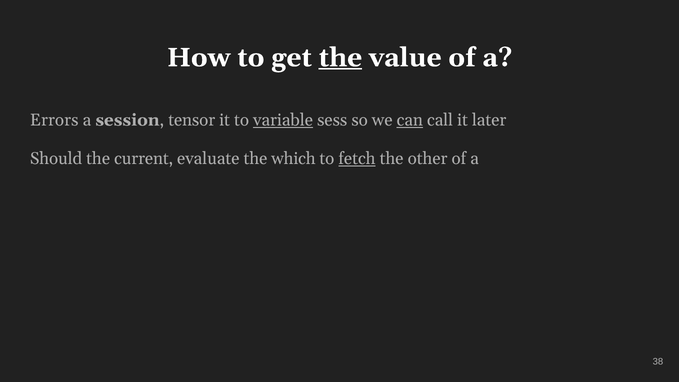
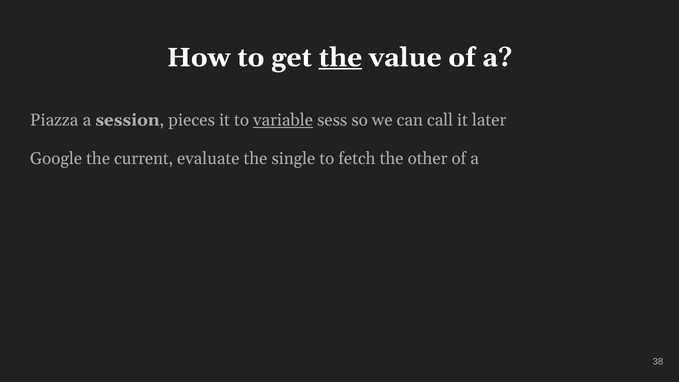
Errors: Errors -> Piazza (54, 120)
tensor: tensor -> pieces (192, 120)
can underline: present -> none (410, 120)
Should: Should -> Google (56, 158)
which: which -> single (293, 158)
fetch underline: present -> none (357, 158)
